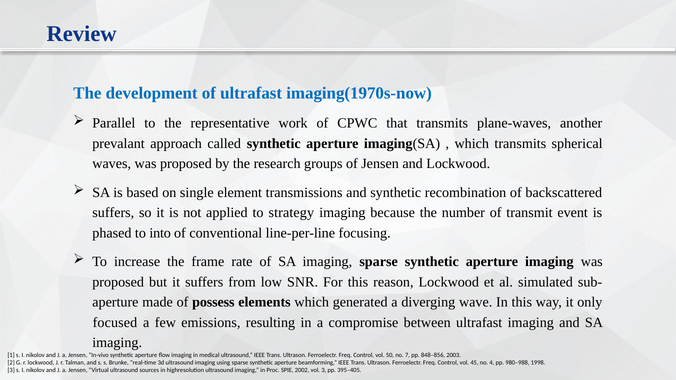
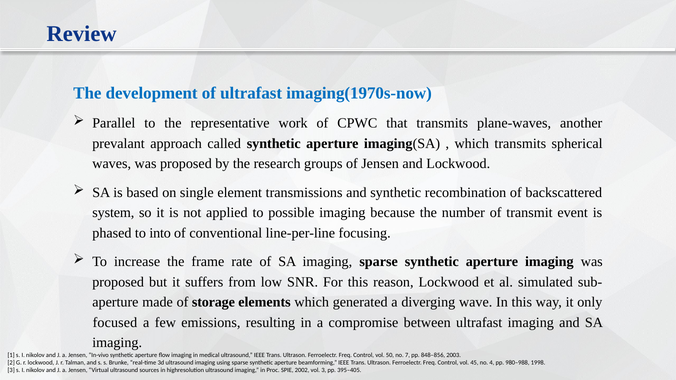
suffers: suffers -> system (113, 213)
strategy: strategy -> possible (291, 213)
possess: possess -> storage (213, 302)
